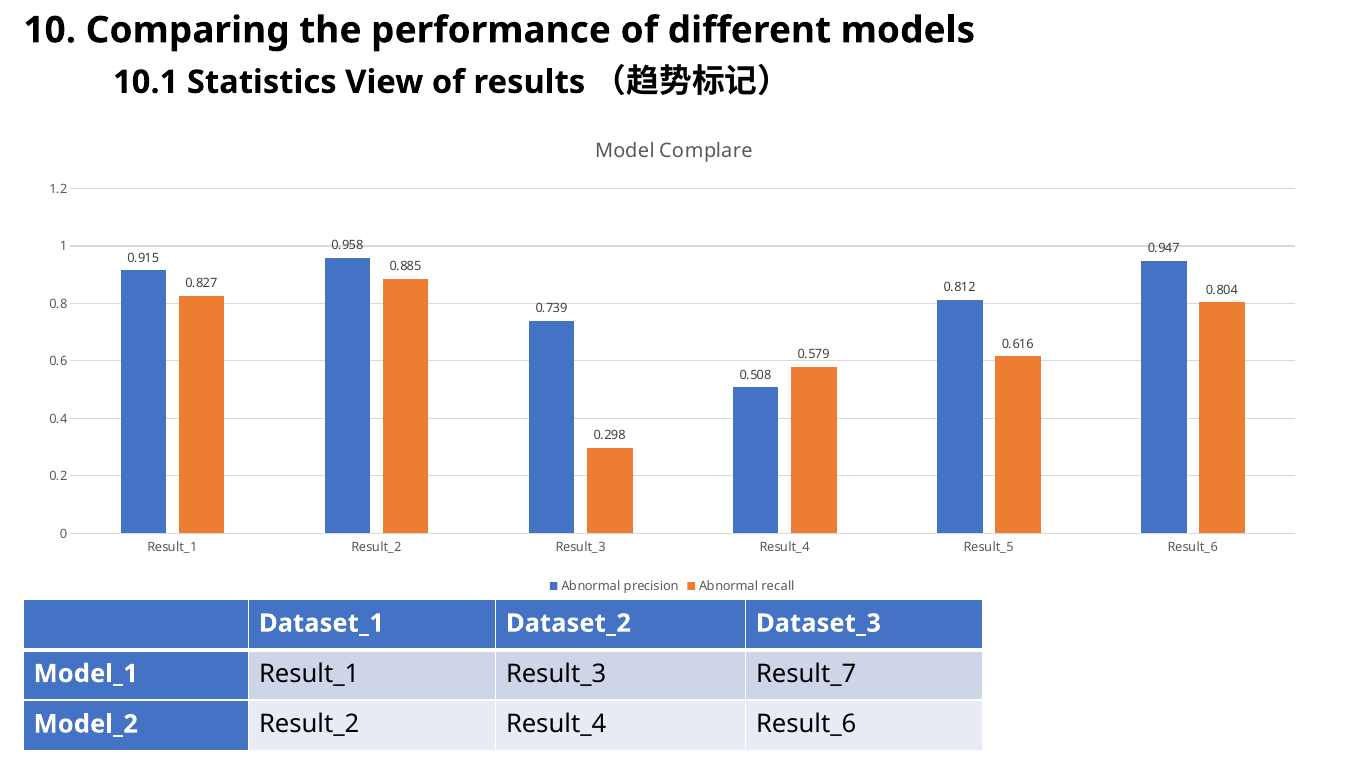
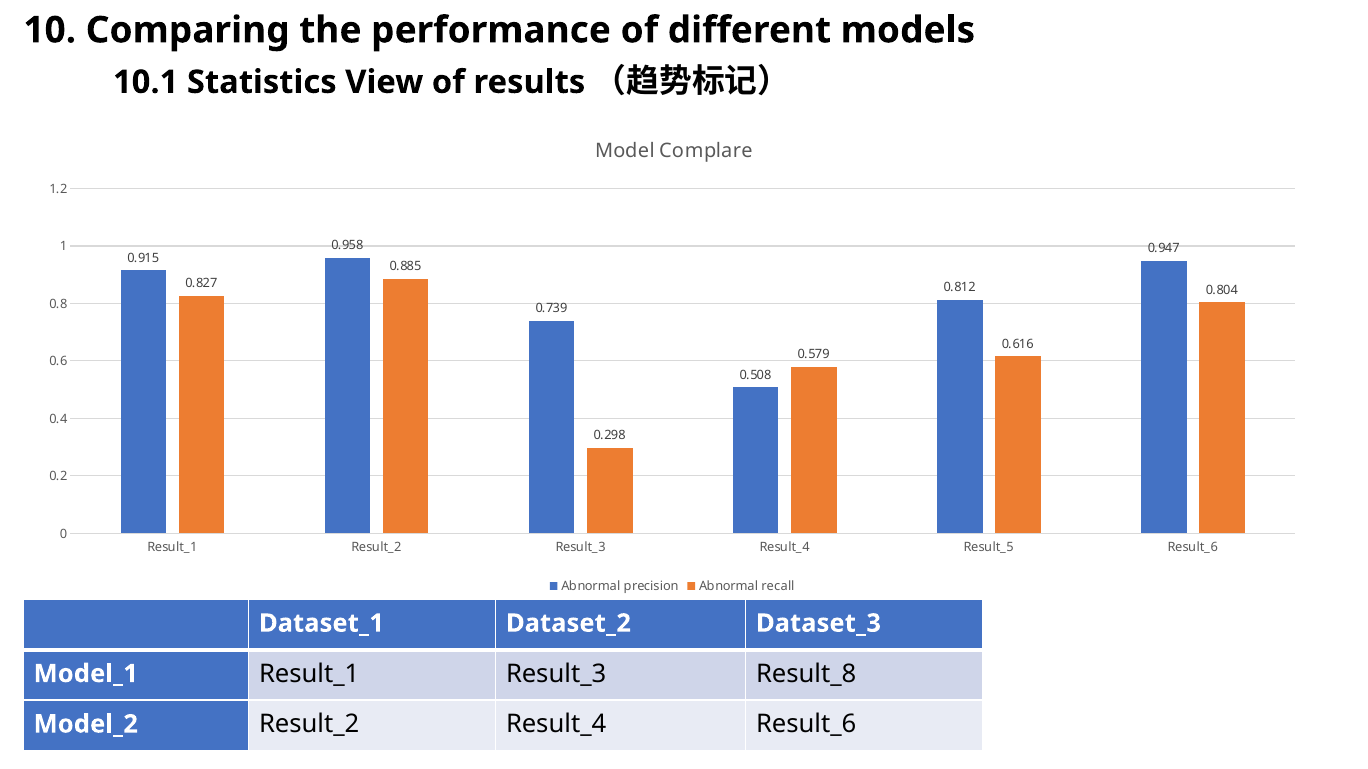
Result_7: Result_7 -> Result_8 (806, 674)
